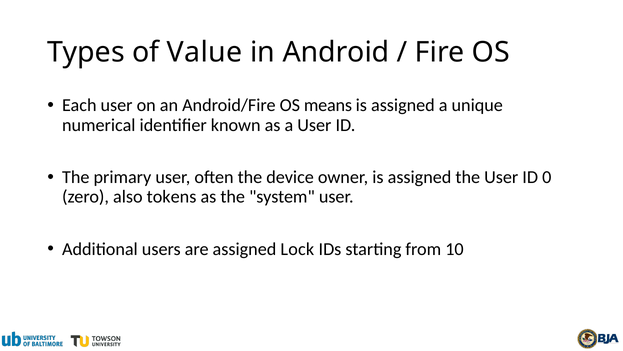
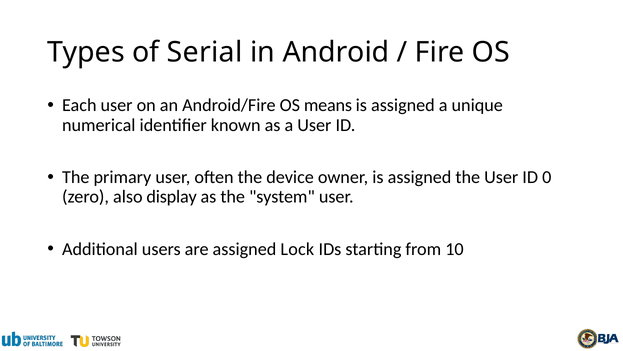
Value: Value -> Serial (205, 52)
tokens: tokens -> display (172, 197)
